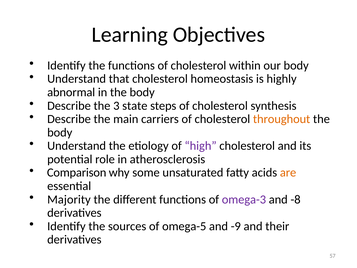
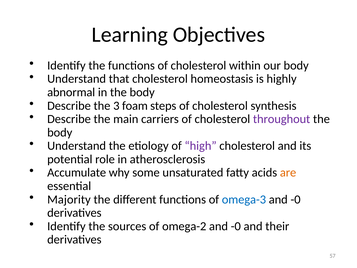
state: state -> foam (135, 106)
throughout colour: orange -> purple (282, 119)
Comparison: Comparison -> Accumulate (77, 172)
omega-3 colour: purple -> blue (244, 199)
-8: -8 -> -0 (296, 199)
omega-5: omega-5 -> omega-2 (184, 226)
-9: -9 -> -0 (236, 226)
